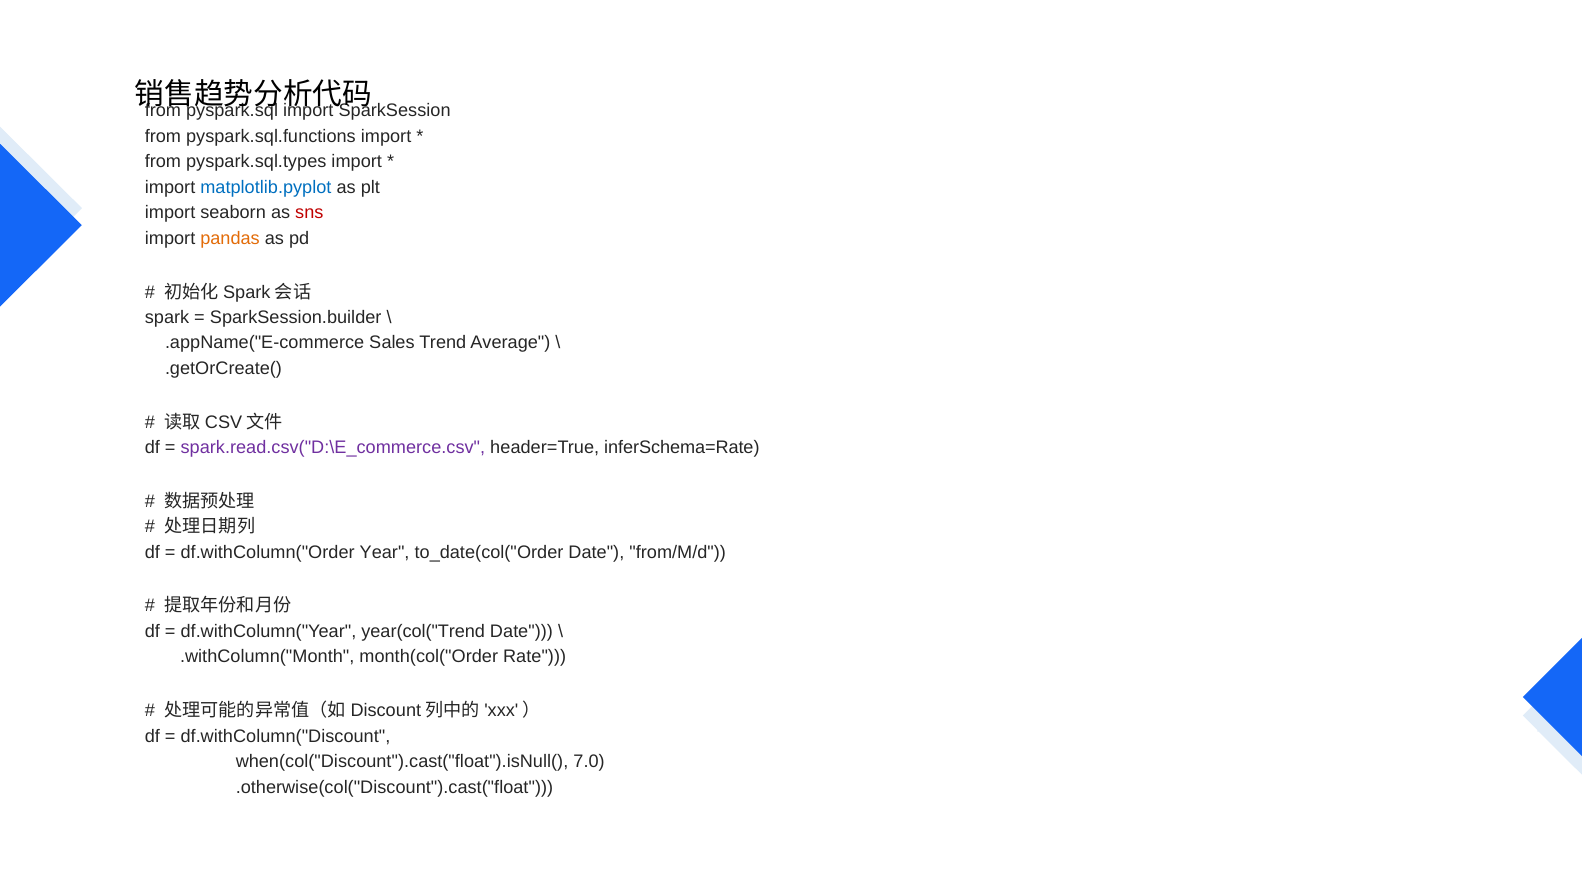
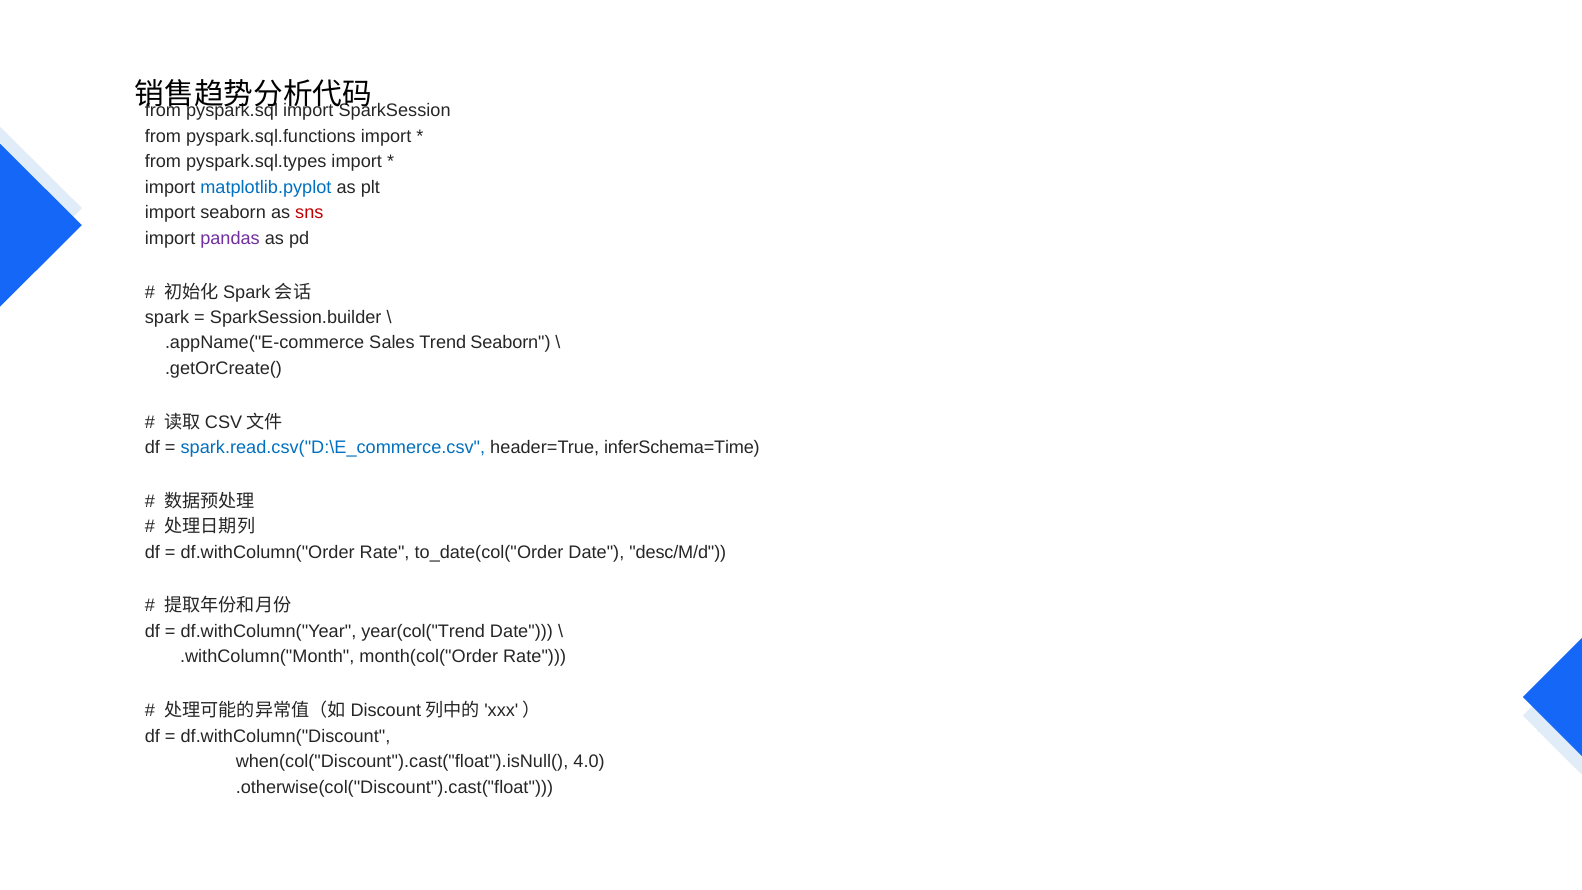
pandas colour: orange -> purple (230, 238)
Trend Average: Average -> Seaborn (510, 343)
spark.read.csv("D:\E_commerce.csv colour: purple -> blue (333, 448)
inferSchema=Rate: inferSchema=Rate -> inferSchema=Time (682, 448)
df.withColumn("Order Year: Year -> Rate (385, 552)
from/M/d: from/M/d -> desc/M/d (678, 552)
7.0: 7.0 -> 4.0 (589, 761)
